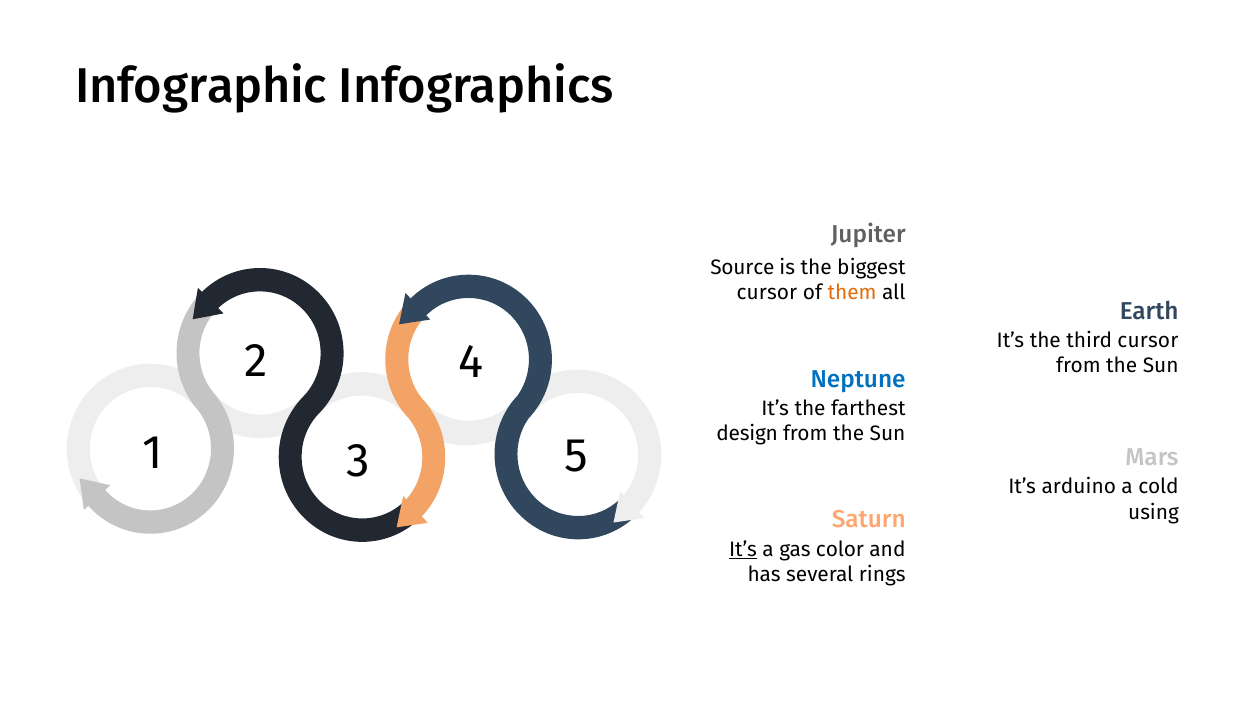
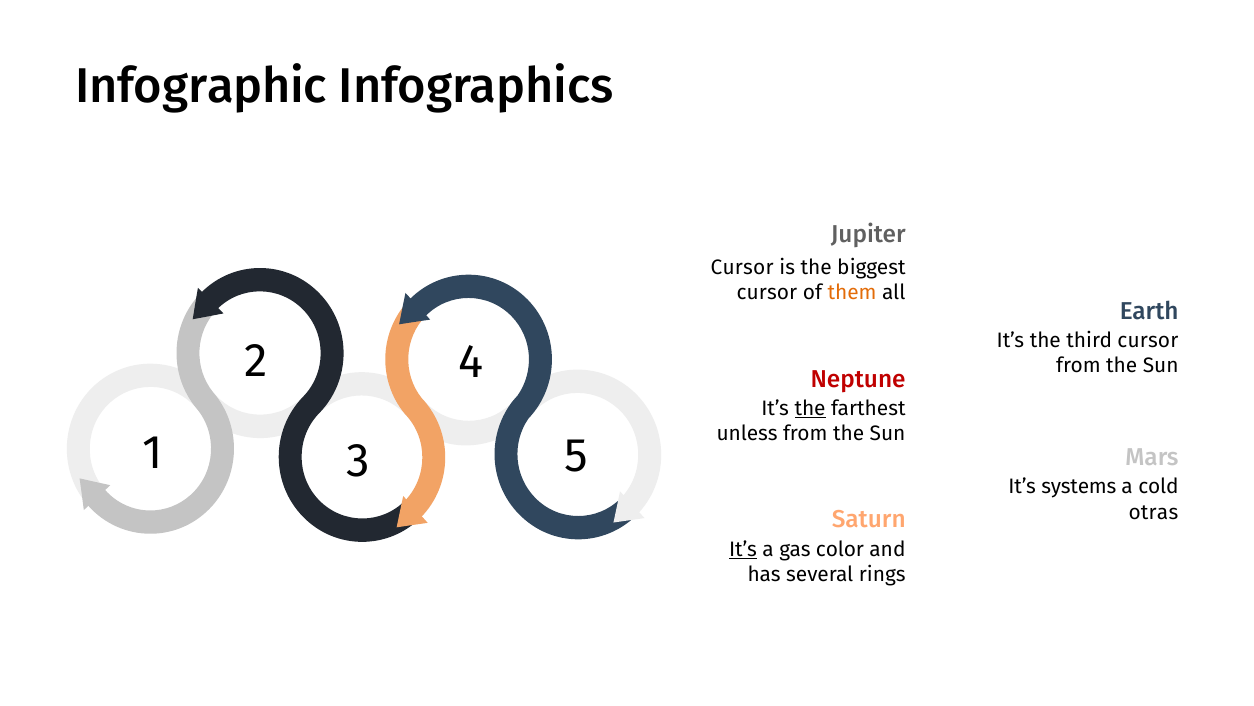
Source: Source -> Cursor (742, 268)
Neptune colour: blue -> red (858, 379)
the underline: none -> present (810, 408)
design: design -> unless (747, 433)
arduino: arduino -> systems (1079, 487)
using: using -> otras (1153, 512)
